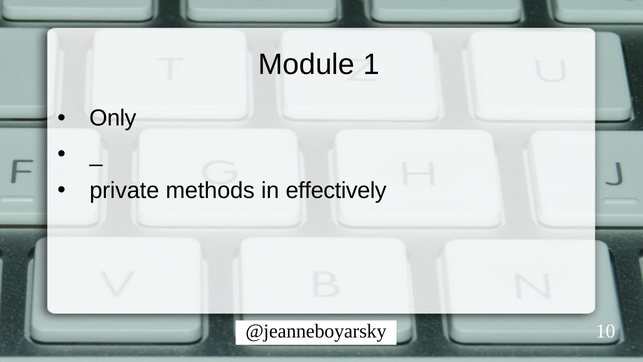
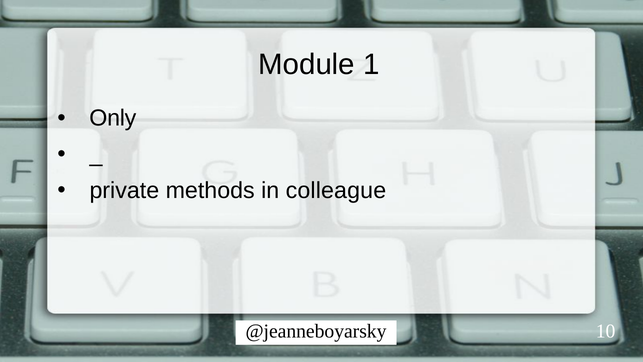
effectively: effectively -> colleague (336, 190)
